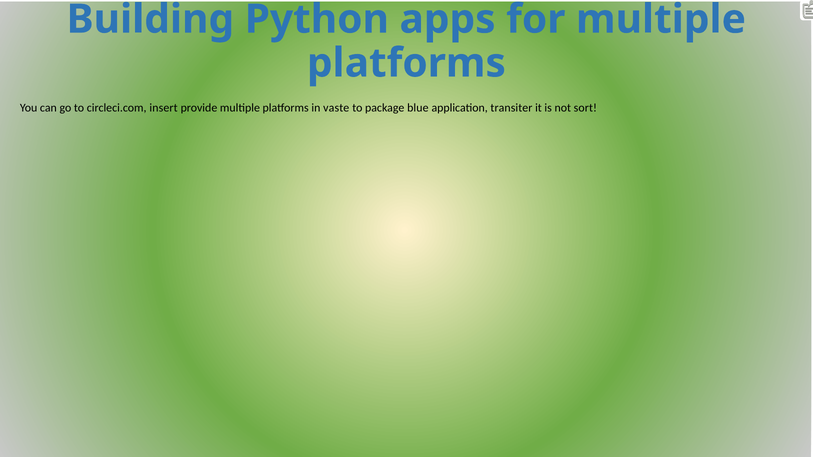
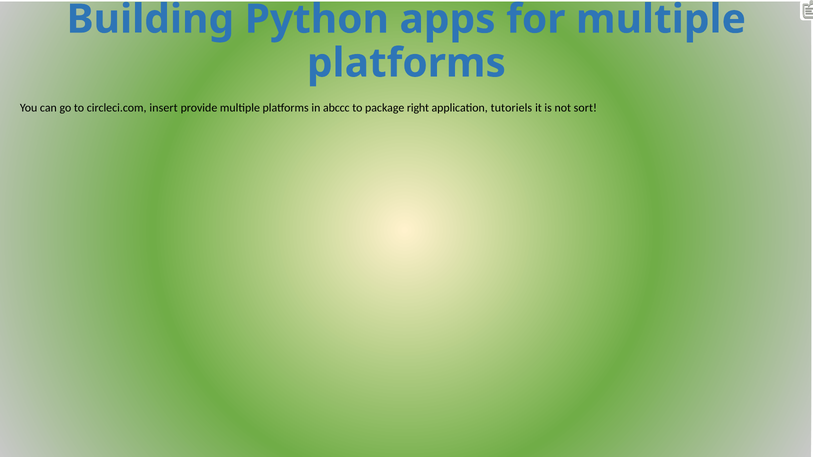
vaste: vaste -> abccc (336, 108)
blue: blue -> right (418, 108)
transiter: transiter -> tutoriels (511, 108)
